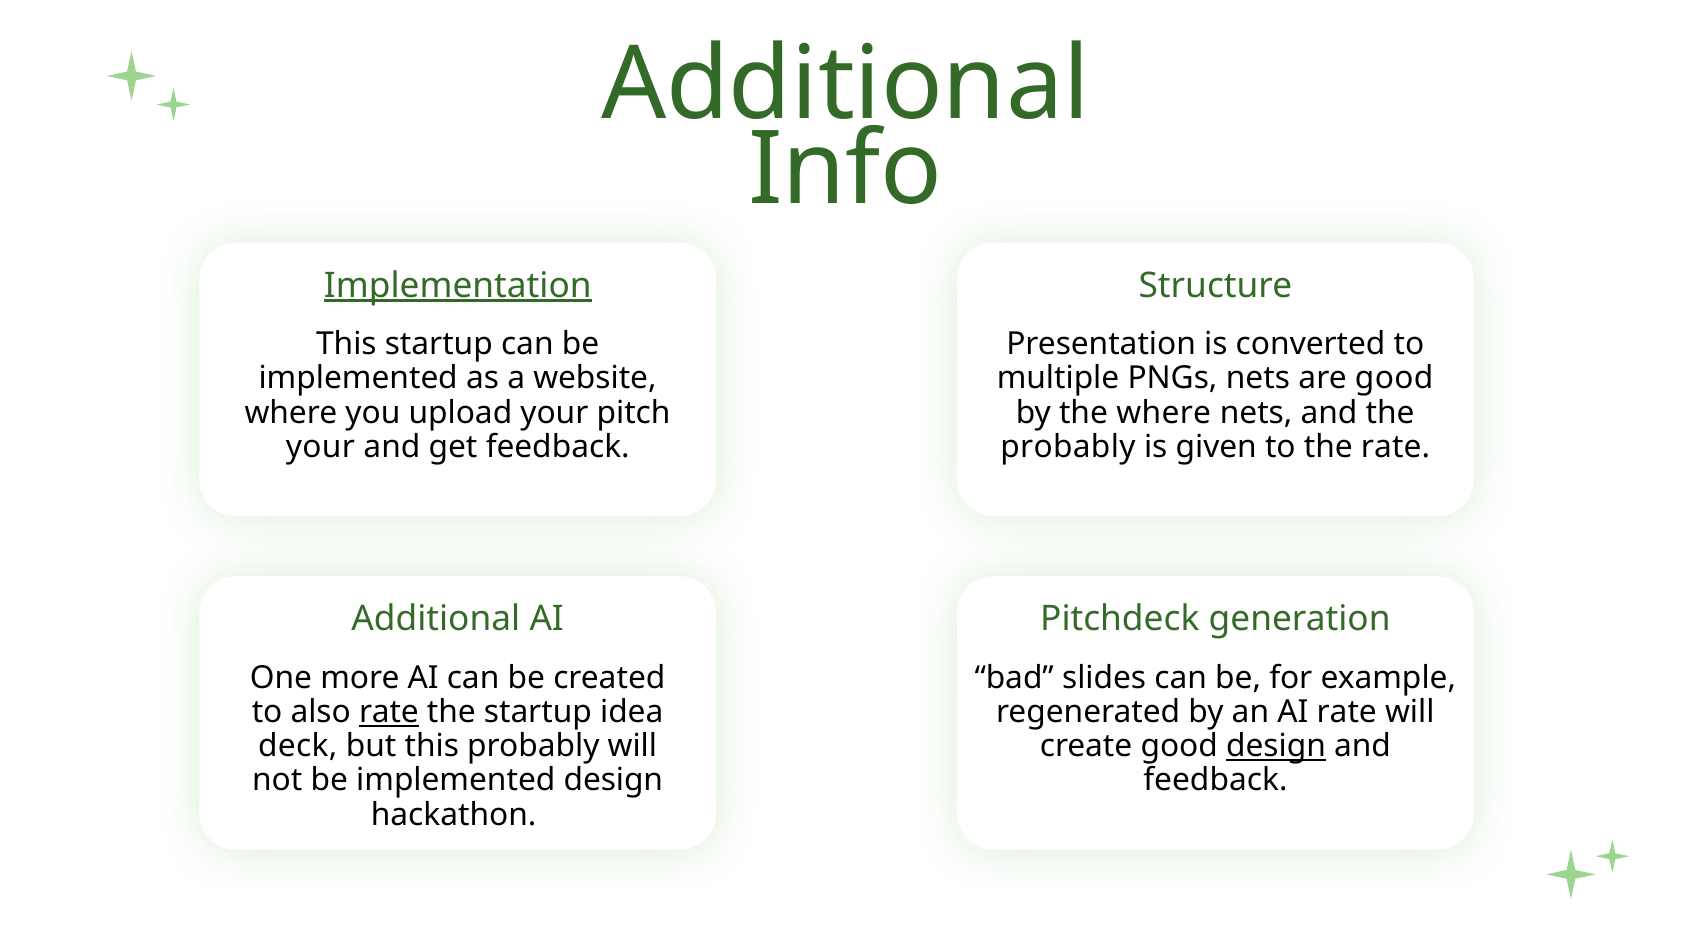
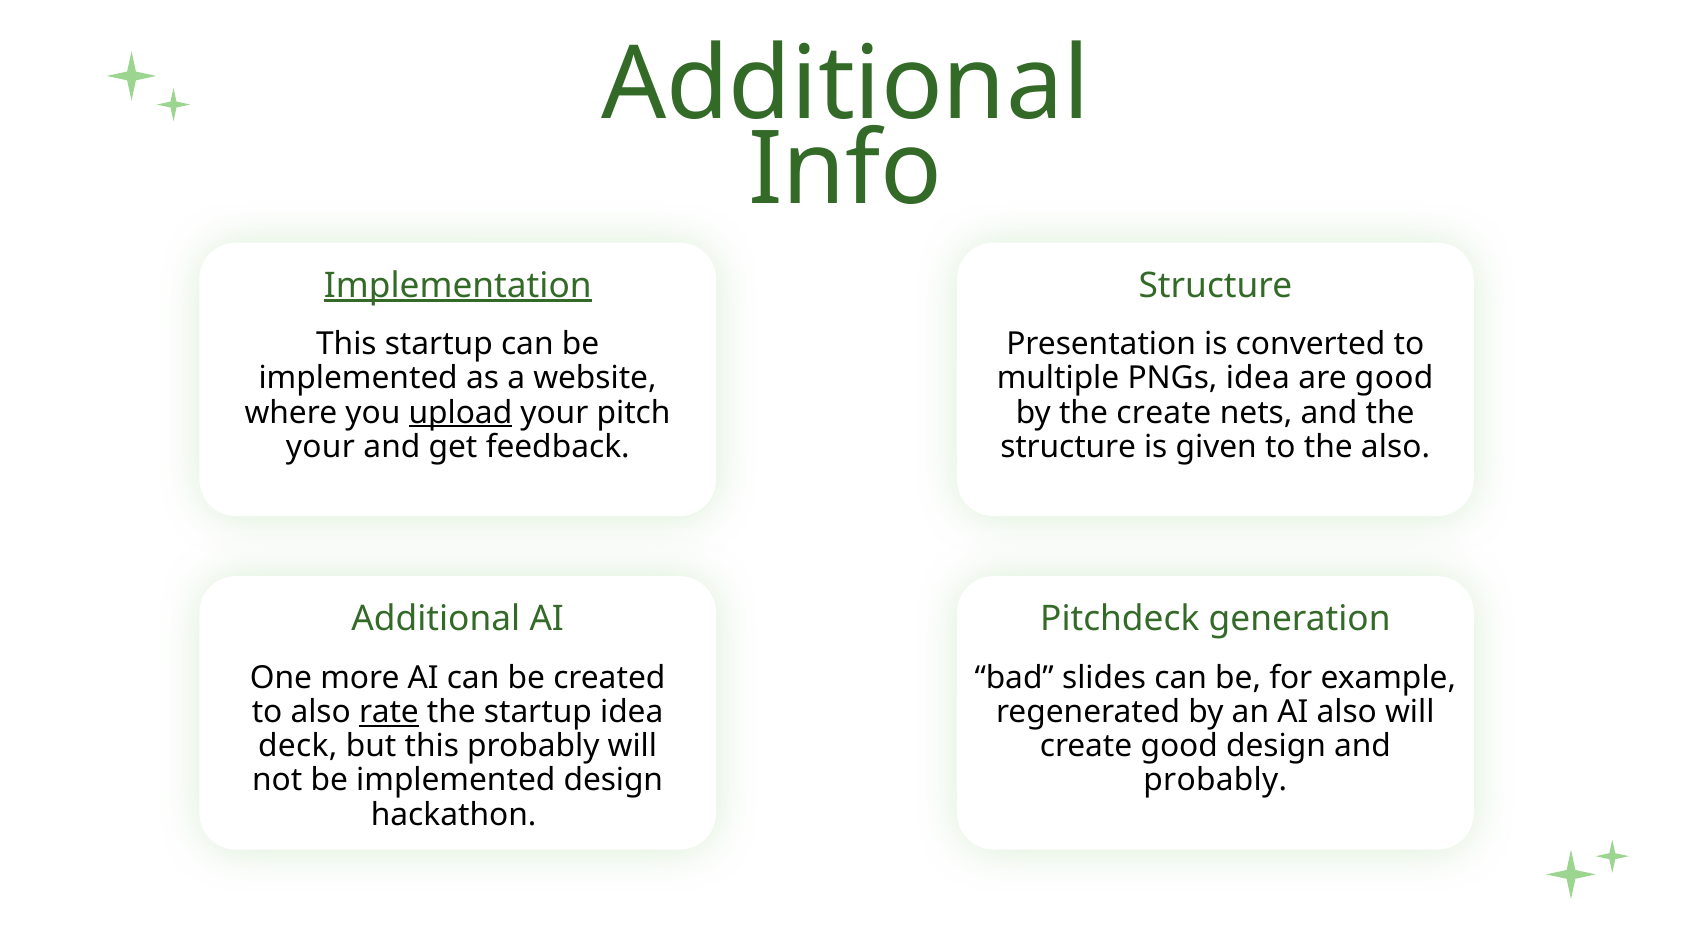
PNGs nets: nets -> idea (1258, 378)
upload underline: none -> present (460, 413)
the where: where -> create (1164, 413)
probably: probably -> structure (1068, 447)
the rate: rate -> also (1396, 447)
AI rate: rate -> also (1347, 712)
design underline: present -> none (1276, 746)
feedback: feedback -> probably (1215, 781)
